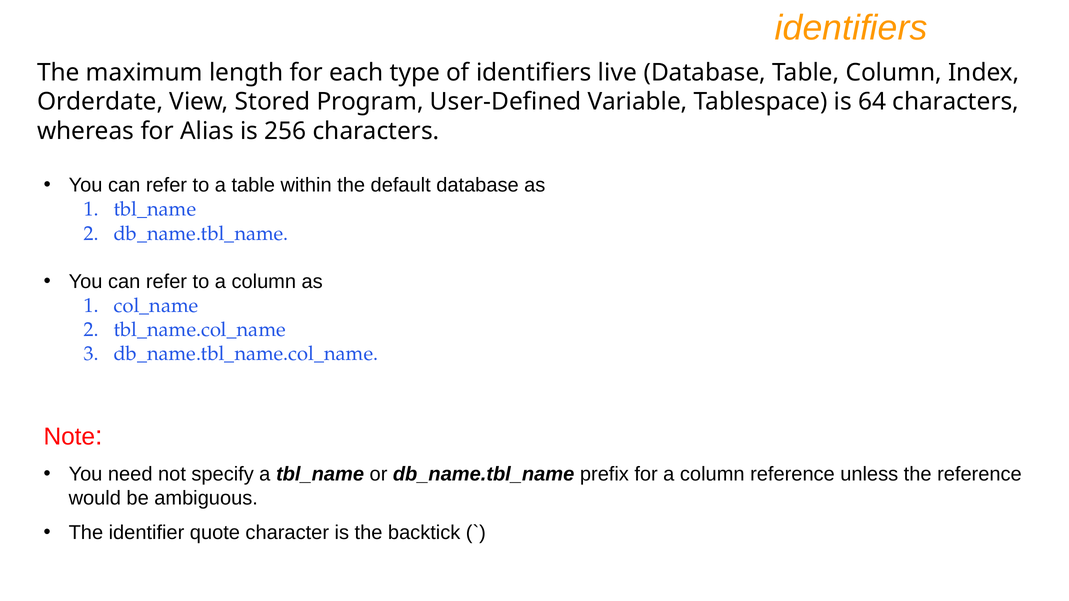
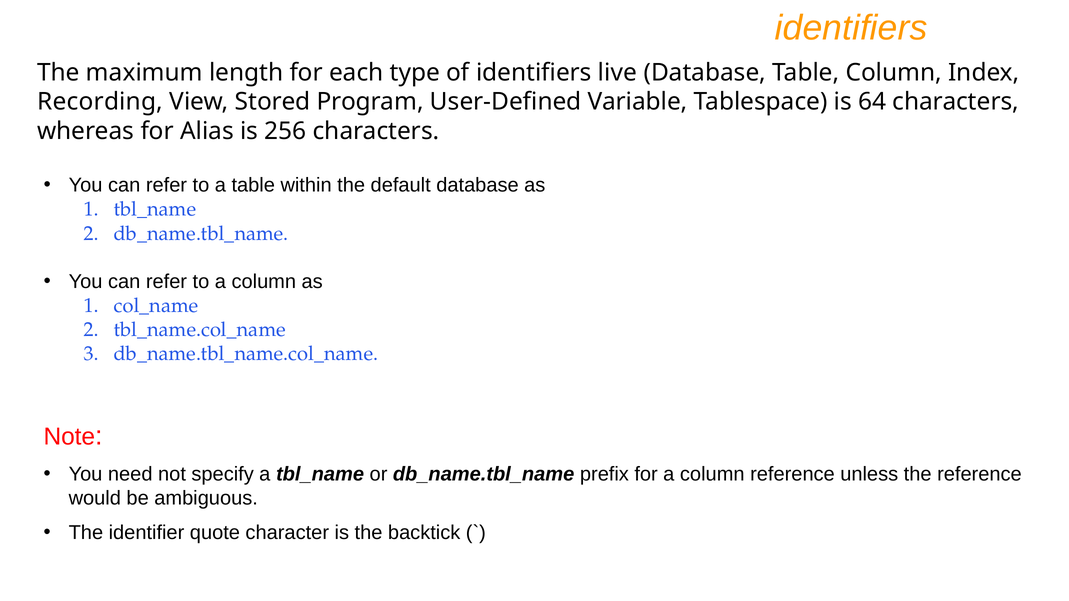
Orderdate: Orderdate -> Recording (100, 102)
